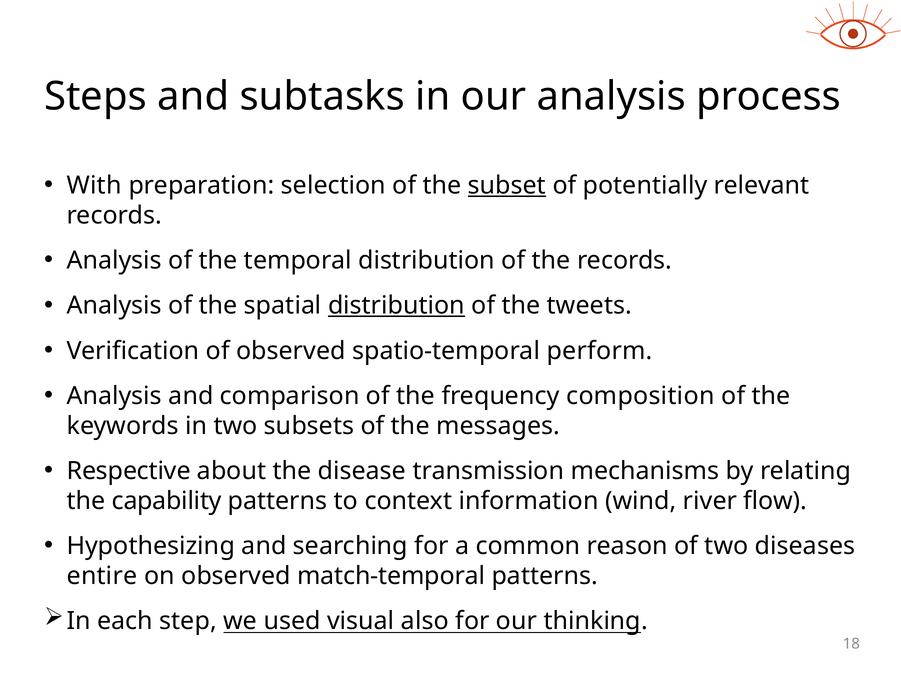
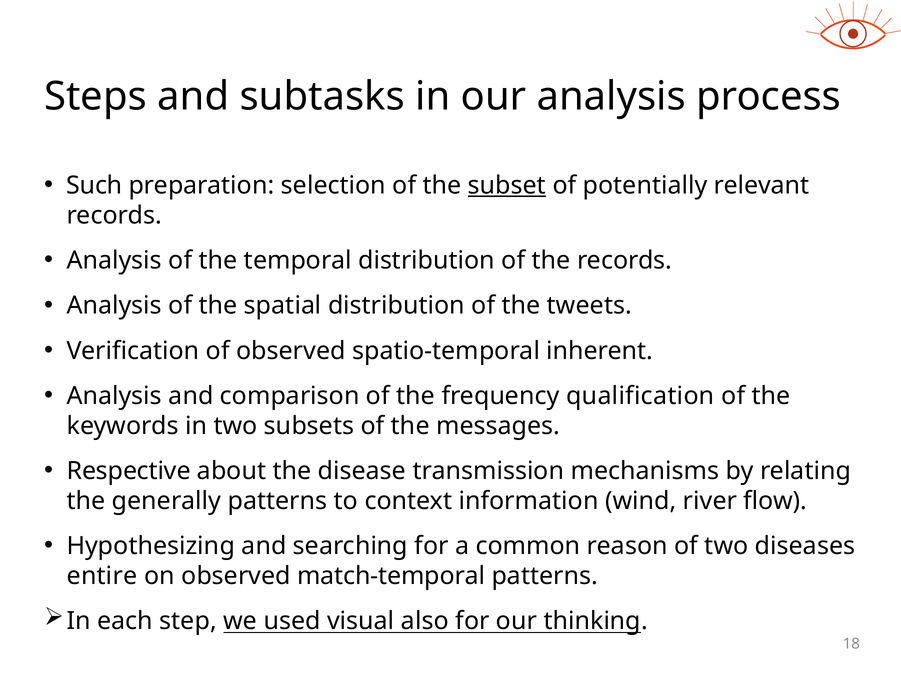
With: With -> Such (94, 185)
distribution underline: present -> none (396, 306)
perform: perform -> inherent (600, 351)
composition: composition -> qualification (640, 396)
capability: capability -> generally (167, 501)
